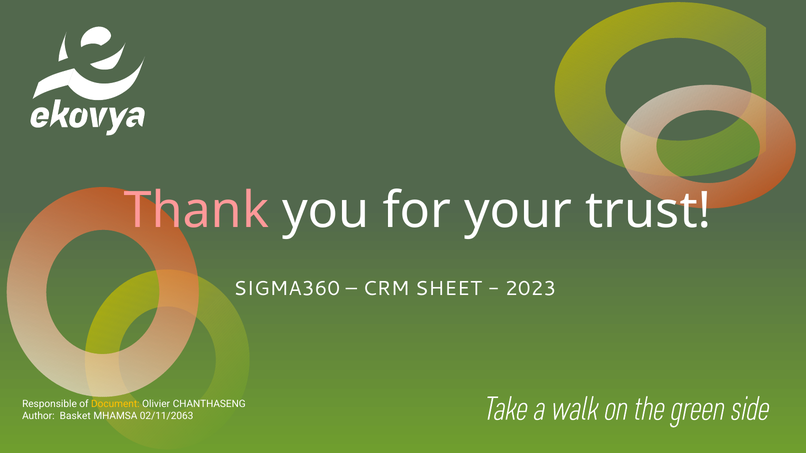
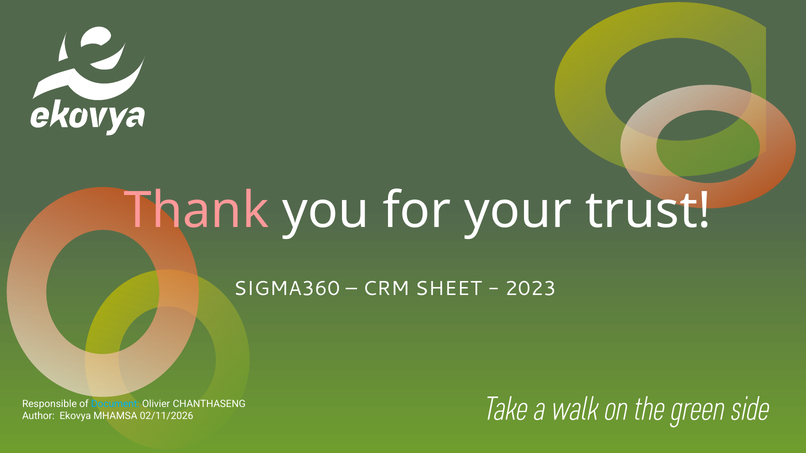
Document colour: yellow -> light blue (115, 404)
Basket: Basket -> Ekovya (75, 416)
02/11/2063: 02/11/2063 -> 02/11/2026 (167, 416)
